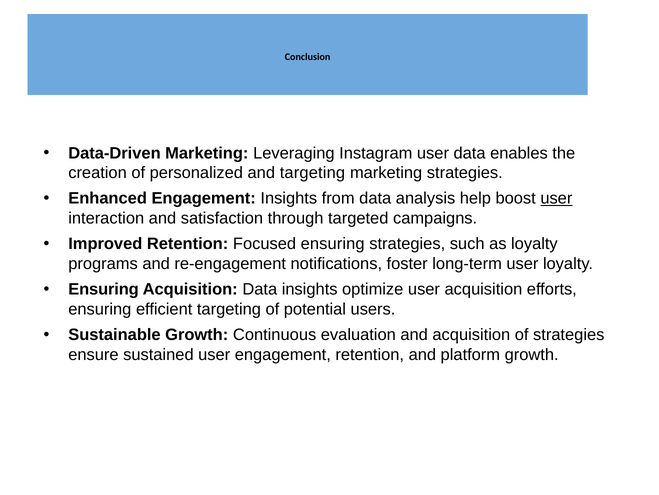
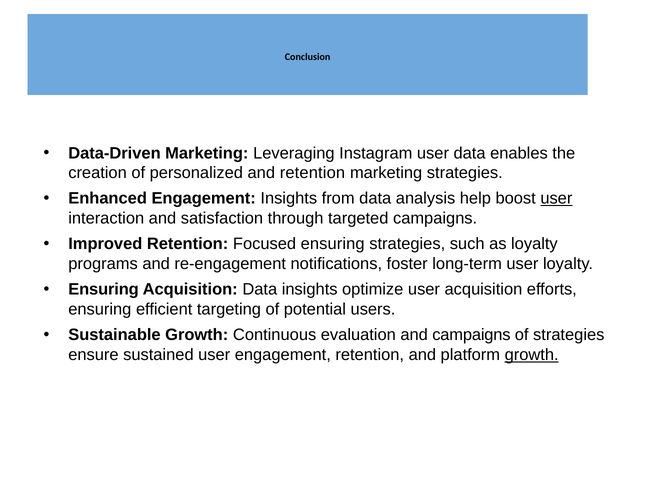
and targeting: targeting -> retention (312, 173)
and acquisition: acquisition -> campaigns (471, 334)
growth underline: none -> present (532, 354)
